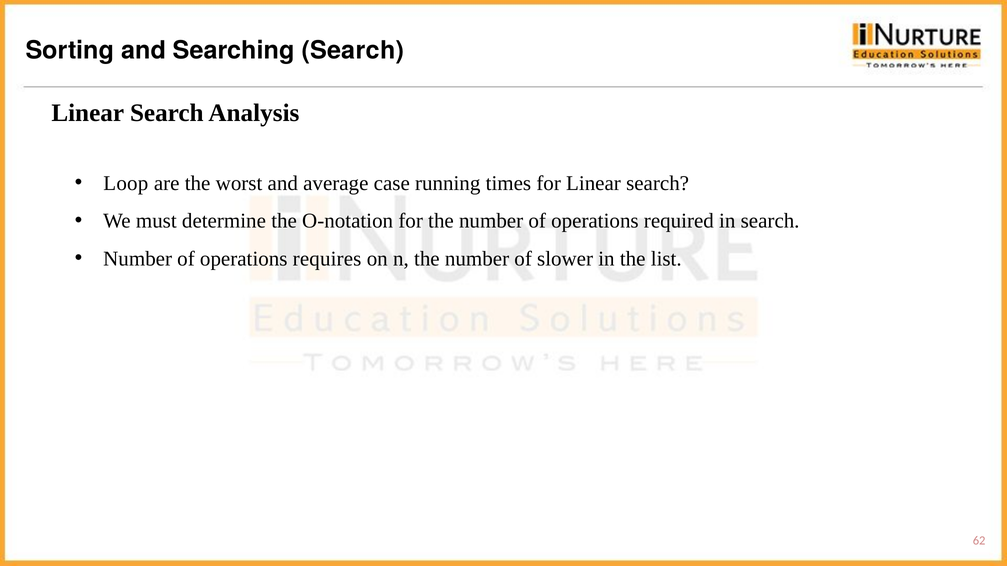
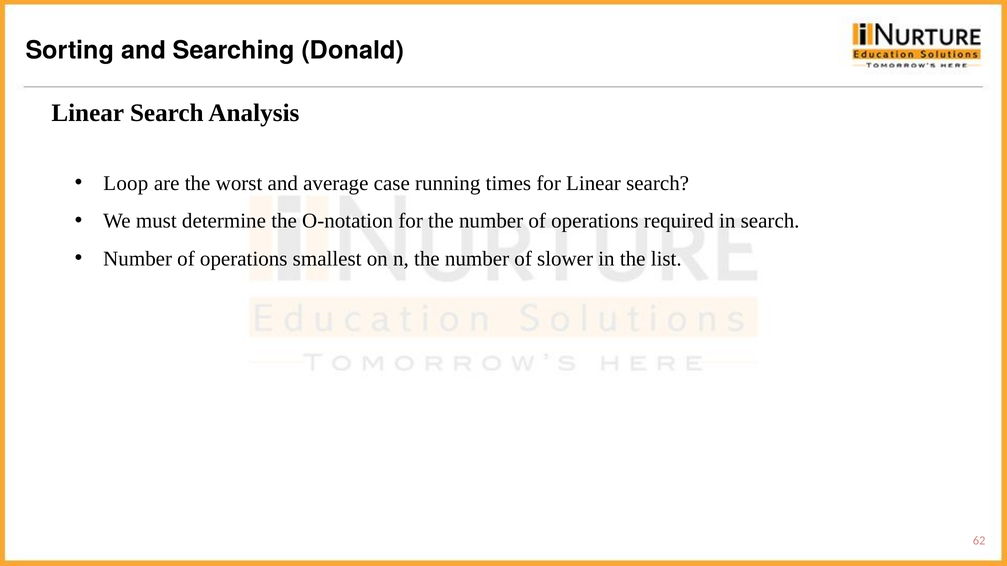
Searching Search: Search -> Donald (353, 50)
requires: requires -> smallest (327, 259)
